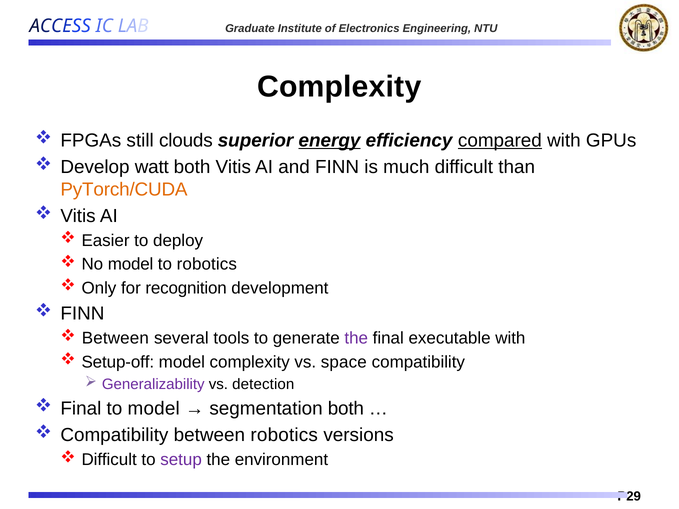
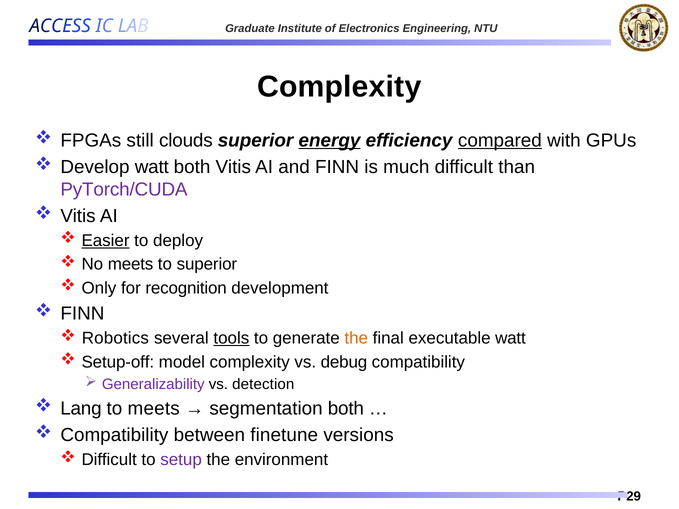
PyTorch/CUDA colour: orange -> purple (124, 190)
Easier underline: none -> present (106, 241)
No model: model -> meets (131, 265)
to robotics: robotics -> superior (207, 265)
Between: Between -> Robotics (115, 338)
tools underline: none -> present (231, 338)
the colour: purple -> orange (356, 338)
executable with: with -> watt (510, 338)
space: space -> debug (344, 362)
Final: Final -> Lang (81, 409)
to model: model -> meets (154, 409)
between robotics: robotics -> finetune (284, 435)
